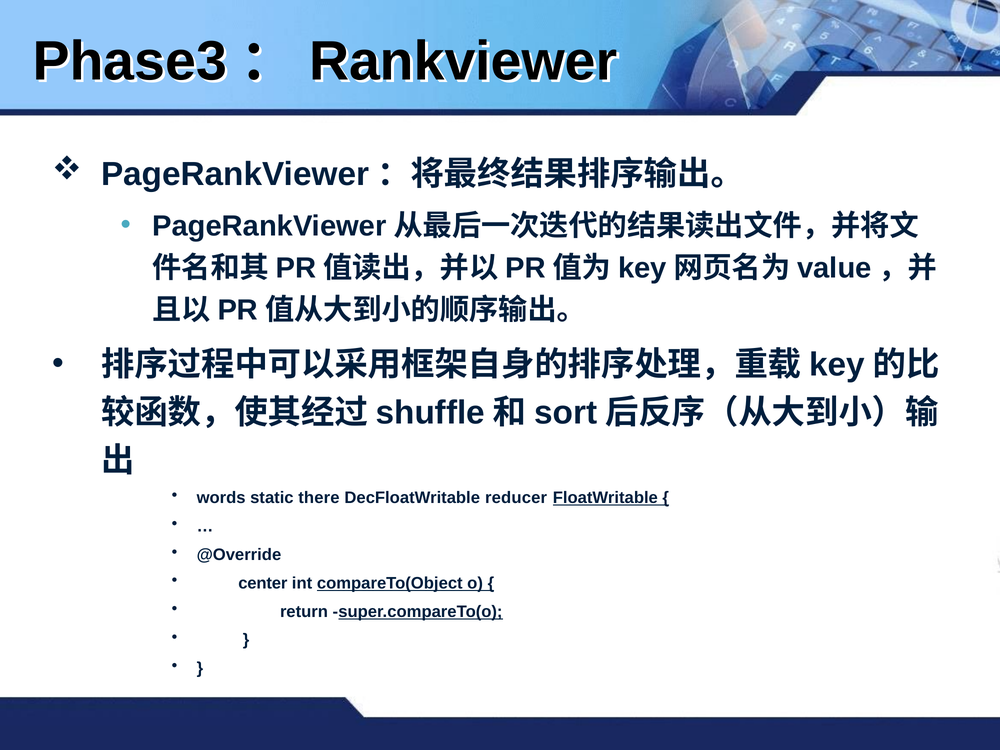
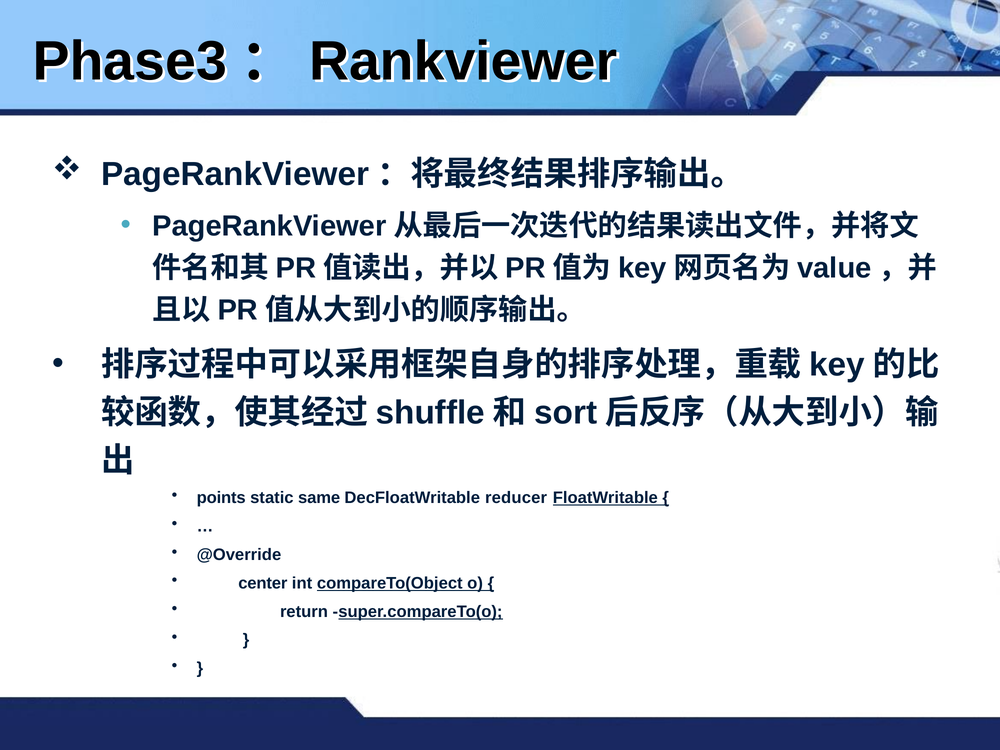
words: words -> points (221, 498)
there: there -> same (319, 498)
